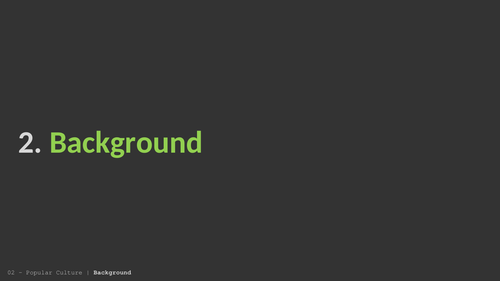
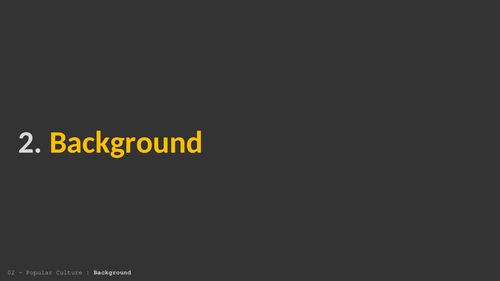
Background colour: light green -> yellow (126, 143)
